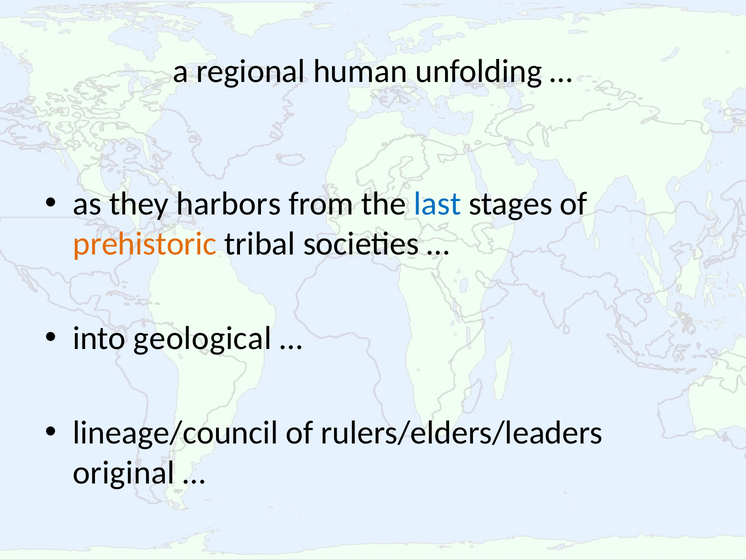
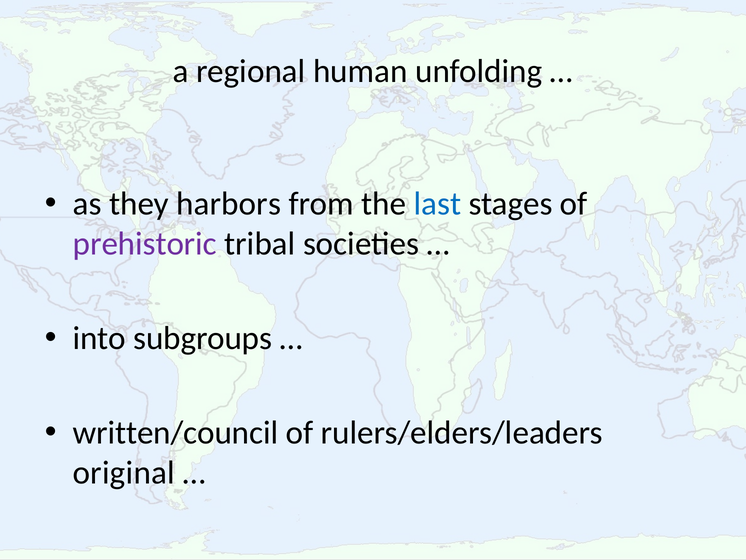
prehistoric colour: orange -> purple (145, 244)
geological: geological -> subgroups (203, 338)
lineage/council: lineage/council -> written/council (175, 433)
